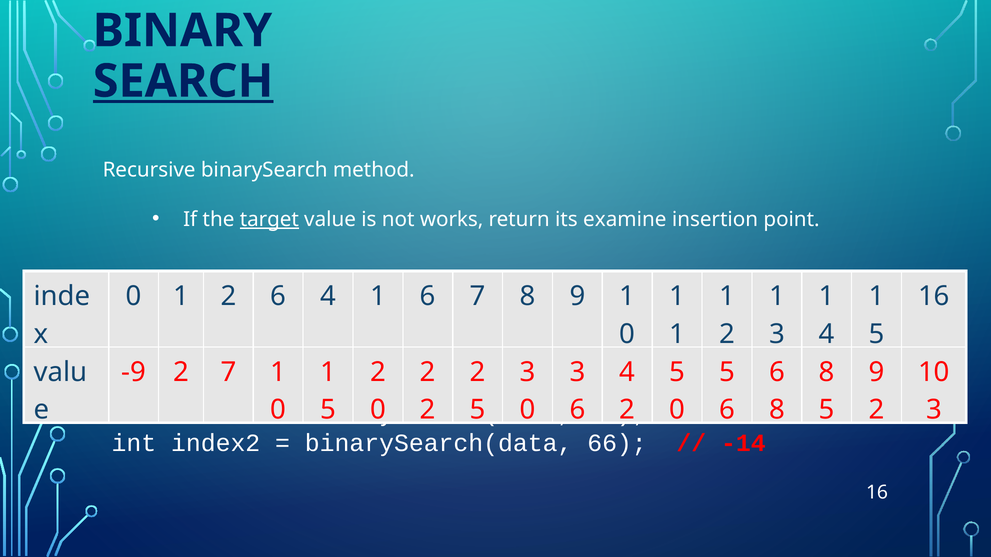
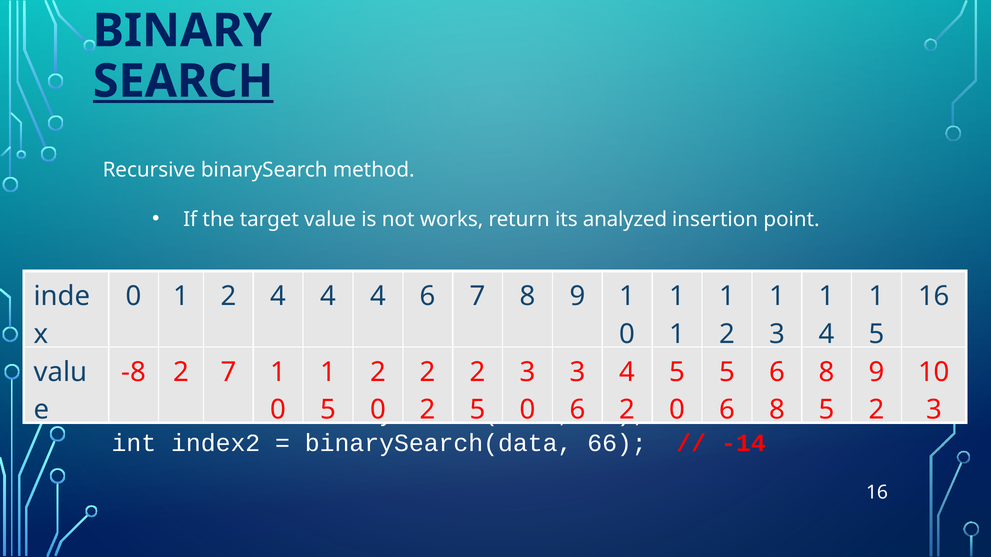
target underline: present -> none (269, 220)
examine: examine -> analyzed (625, 220)
2 6: 6 -> 4 (278, 297)
1: 1 -> 4 (378, 297)
-9: -9 -> -8 (134, 373)
